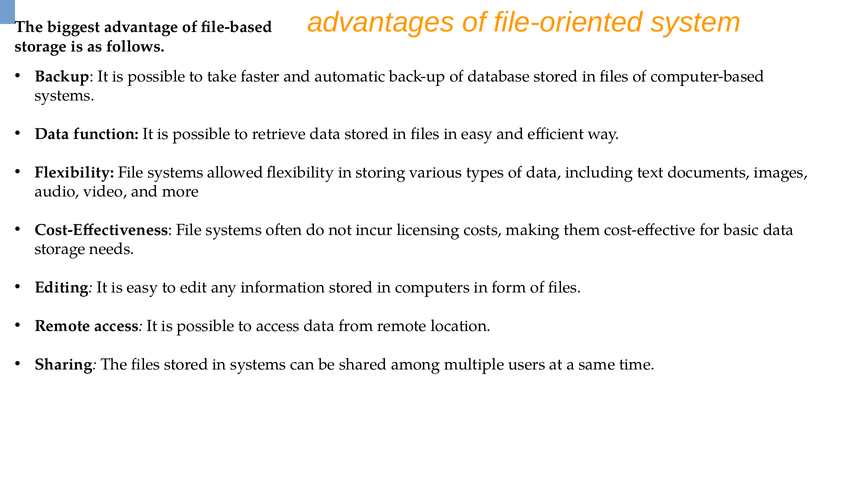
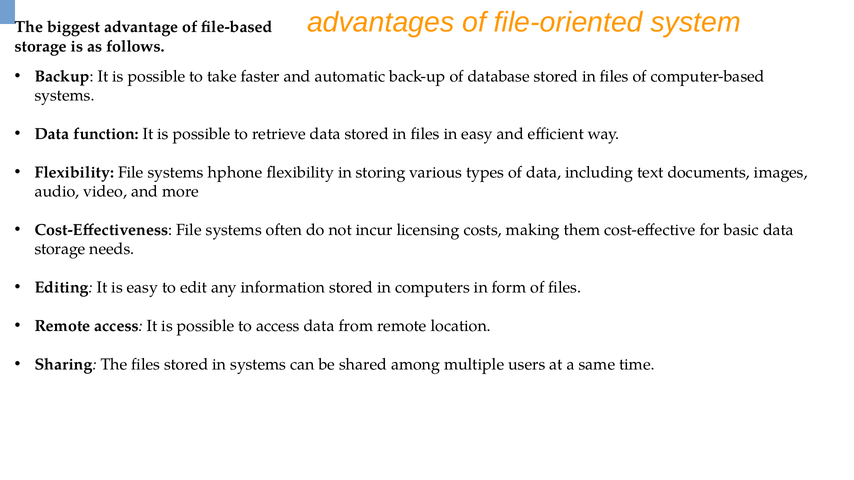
allowed: allowed -> hphone (235, 172)
